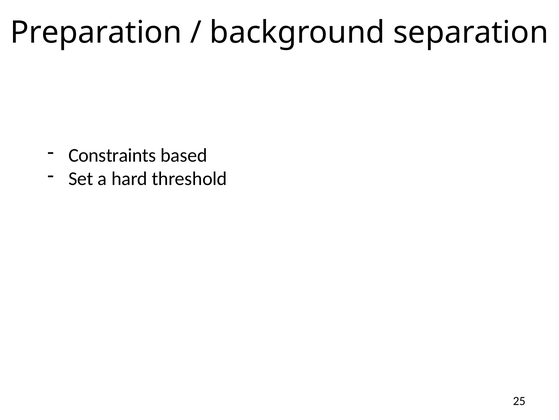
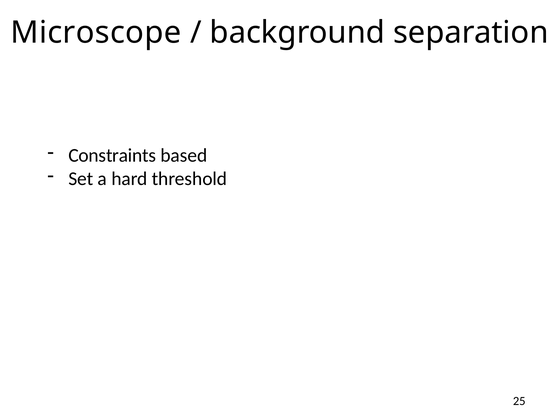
Preparation: Preparation -> Microscope (96, 33)
